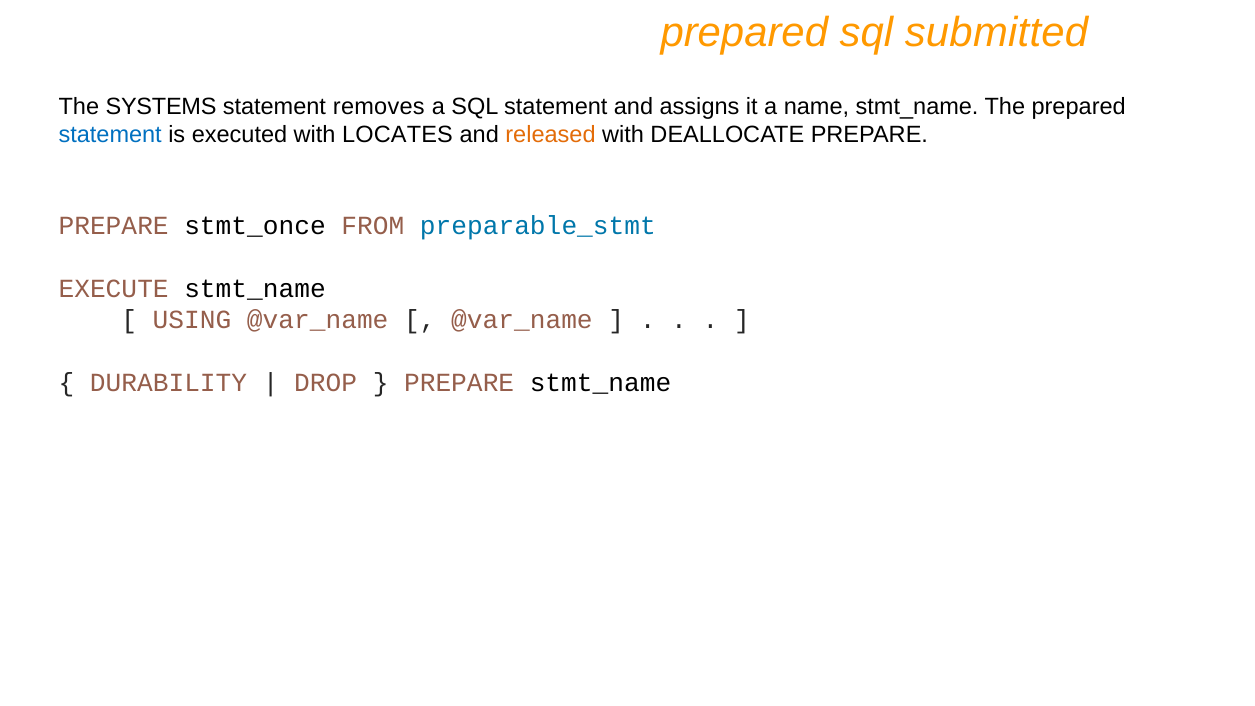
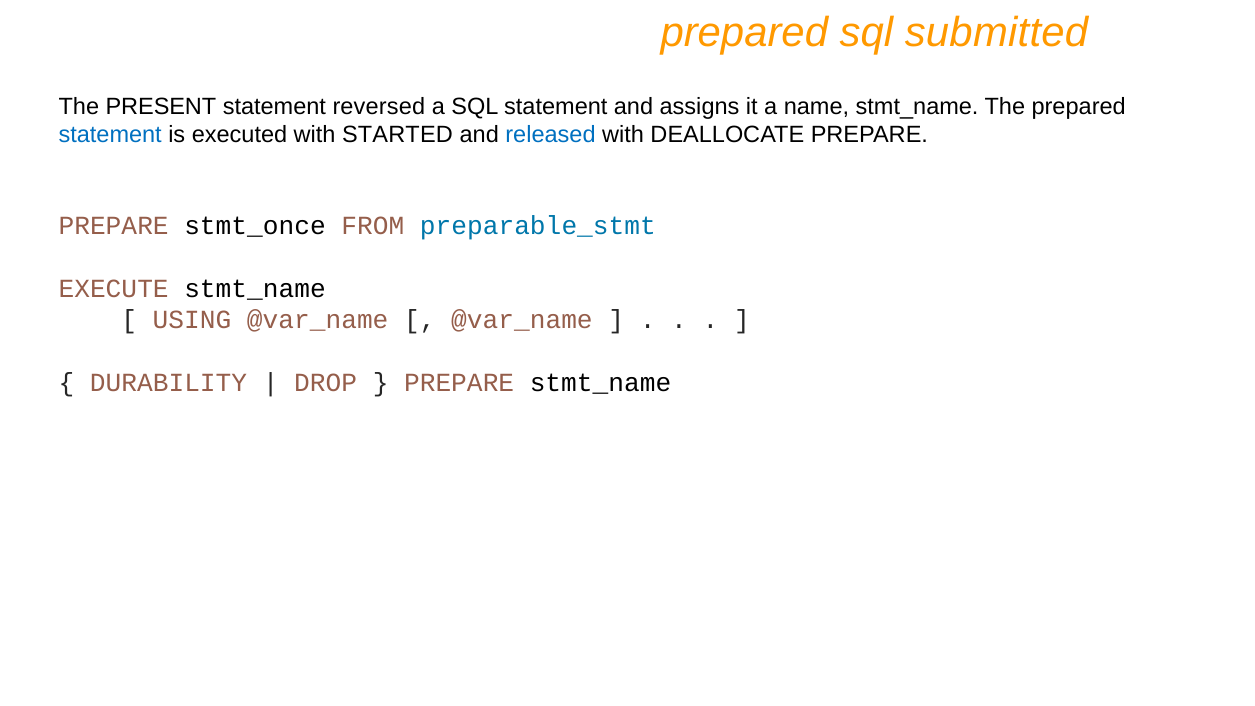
SYSTEMS: SYSTEMS -> PRESENT (161, 107)
removes: removes -> reversed (379, 107)
LOCATES: LOCATES -> STARTED (397, 135)
released colour: orange -> blue (551, 135)
